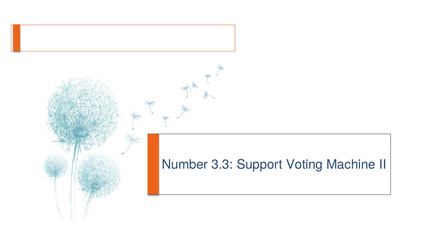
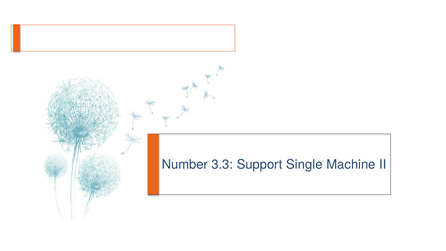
Voting: Voting -> Single (304, 164)
